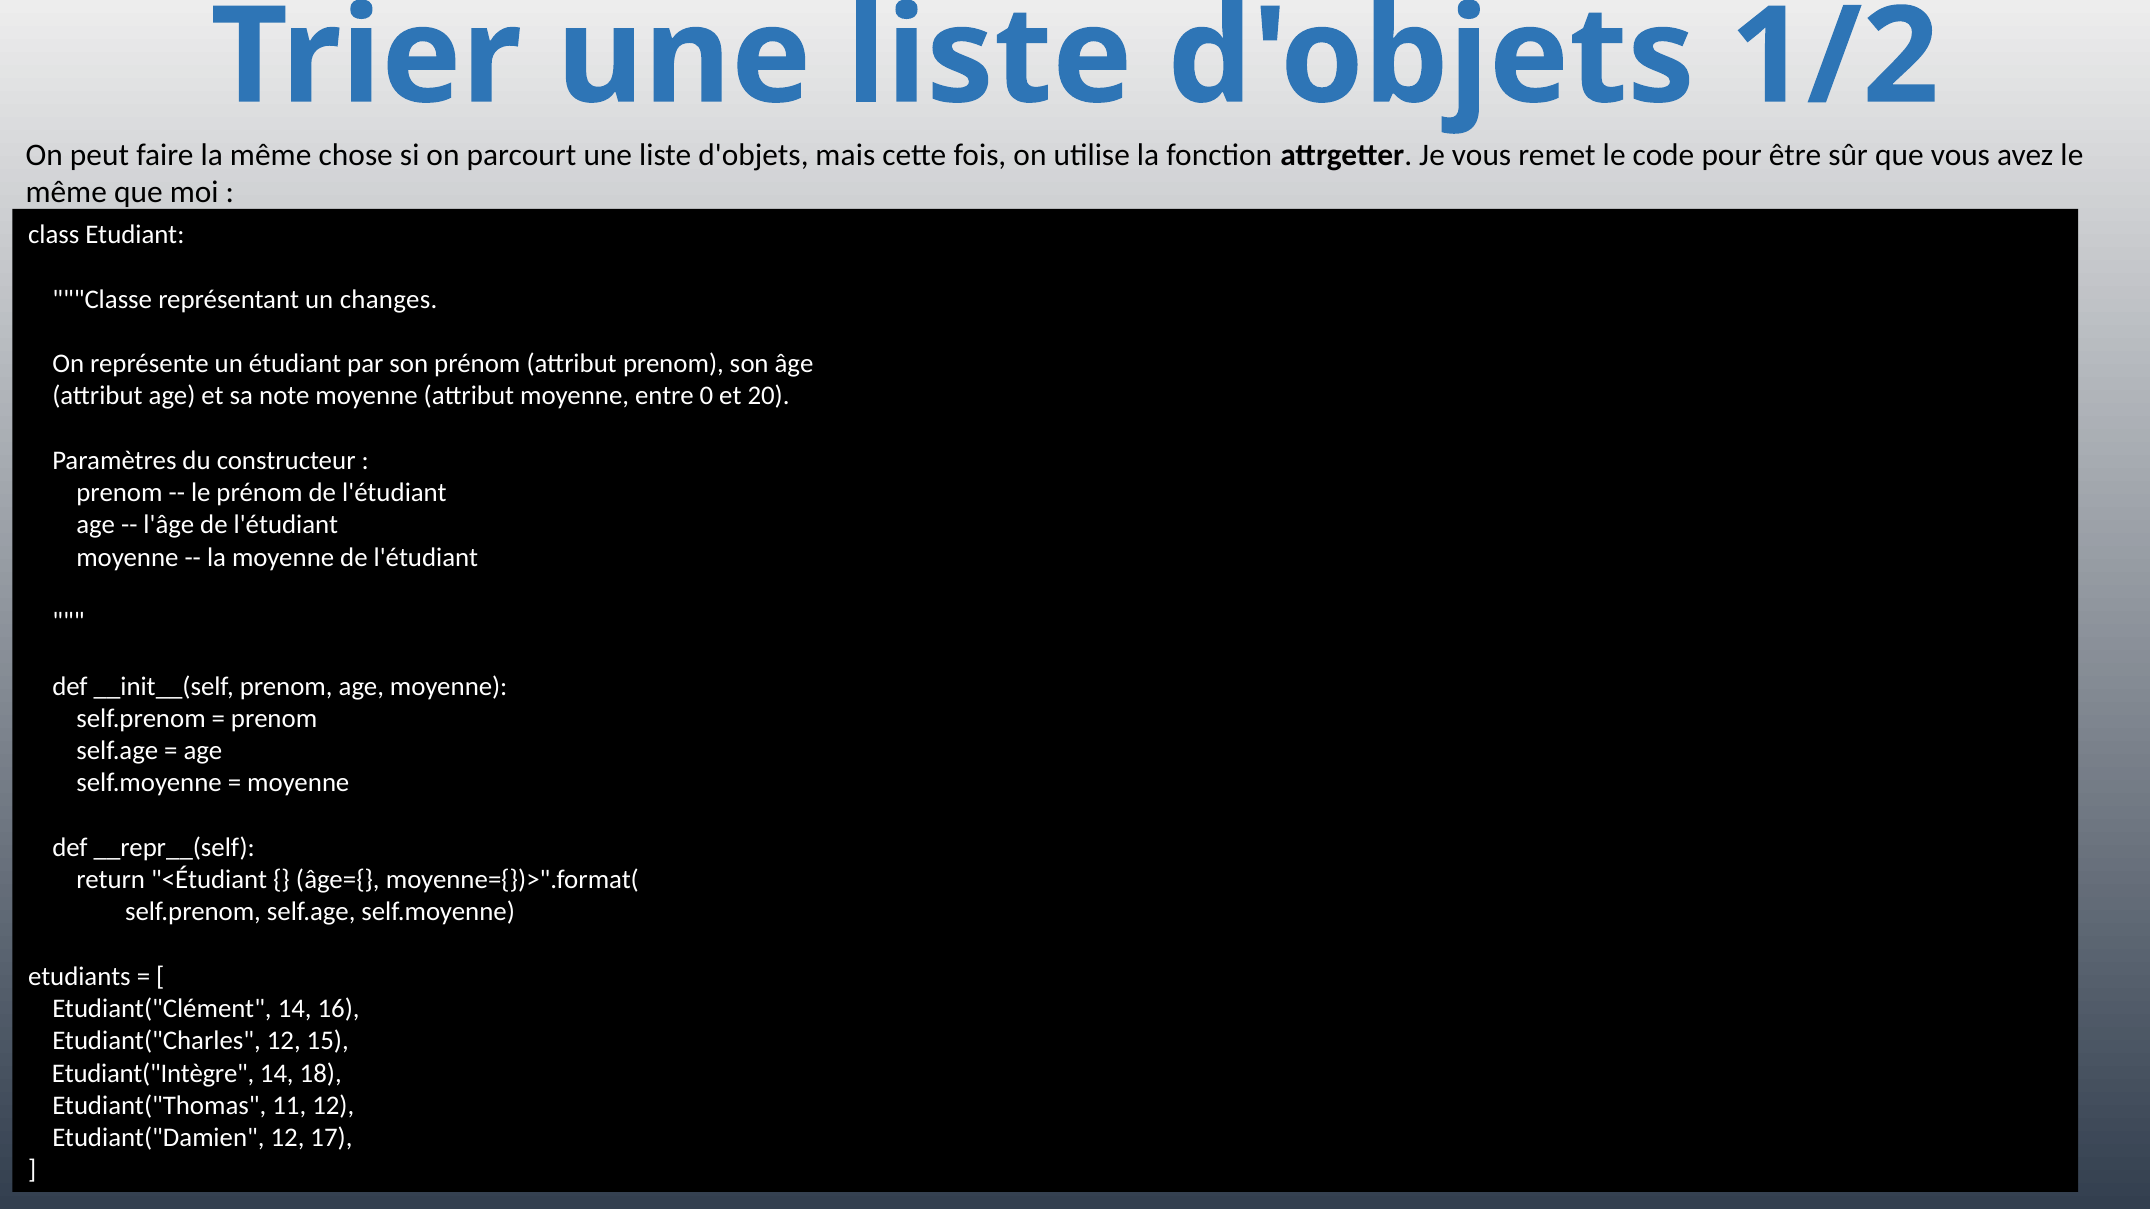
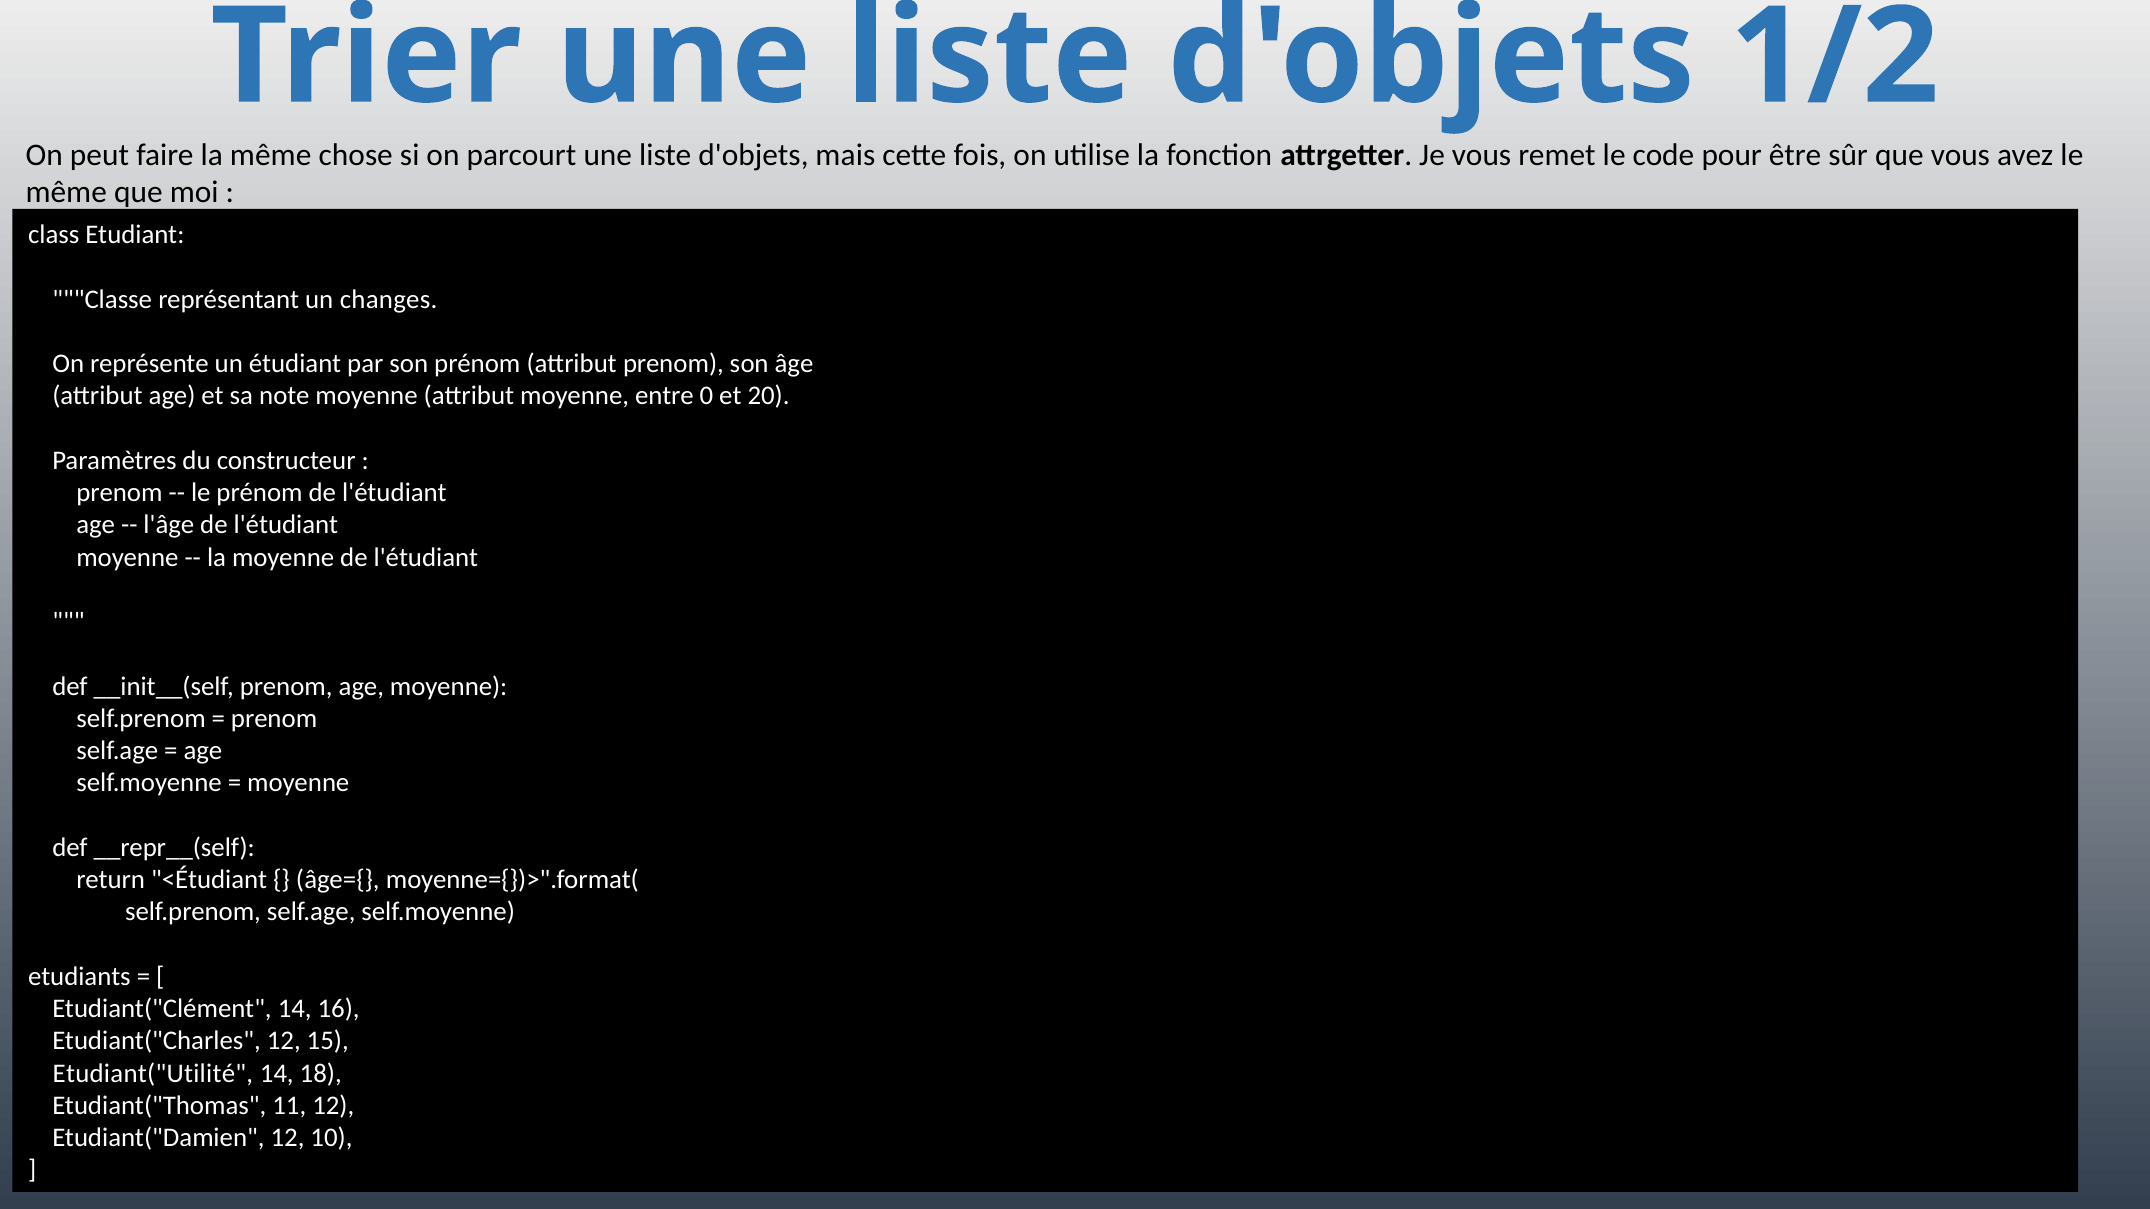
Etudiant("Intègre: Etudiant("Intègre -> Etudiant("Utilité (153, 1073)
17: 17 -> 10 (332, 1138)
